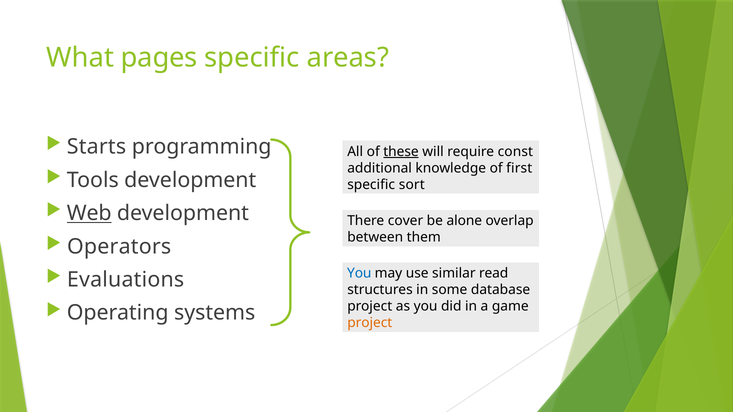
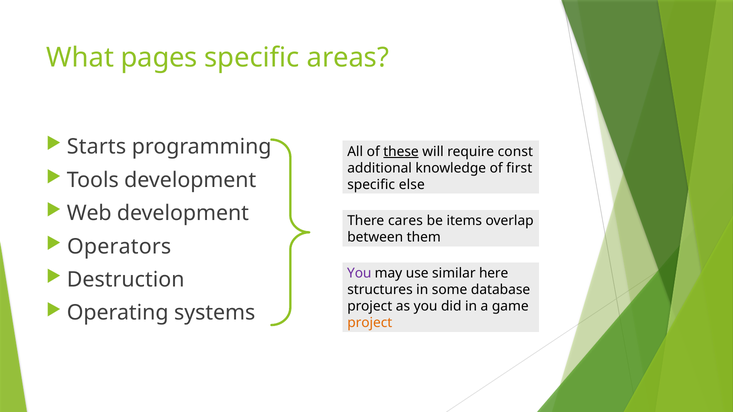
sort: sort -> else (412, 185)
Web underline: present -> none (89, 213)
cover: cover -> cares (405, 221)
alone: alone -> items (464, 221)
You colour: blue -> purple (359, 274)
read: read -> here (494, 274)
Evaluations: Evaluations -> Destruction (126, 280)
